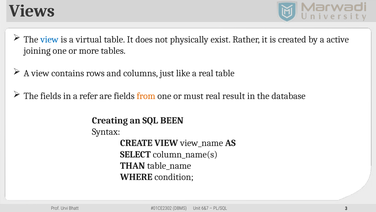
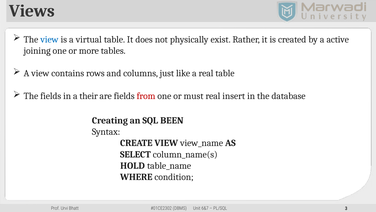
refer: refer -> their (89, 96)
from colour: orange -> red (146, 96)
result: result -> insert (234, 96)
THAN: THAN -> HOLD (133, 165)
